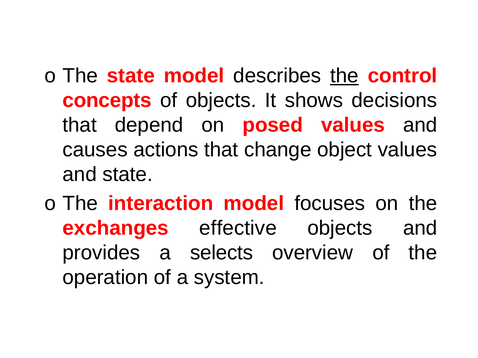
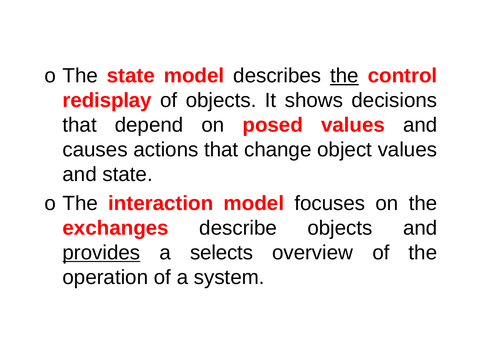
concepts: concepts -> redisplay (107, 101)
effective: effective -> describe (238, 228)
provides underline: none -> present (101, 253)
